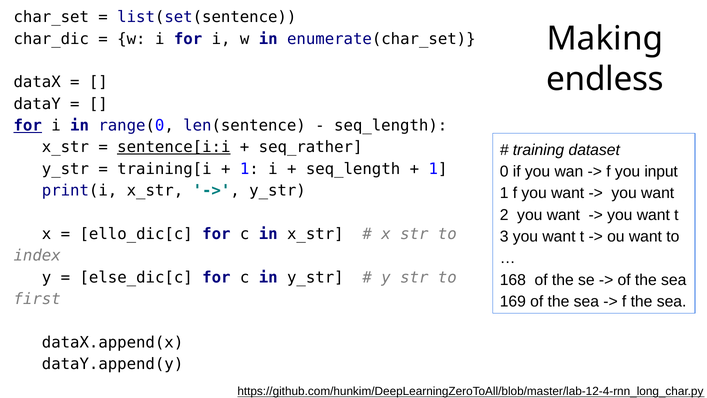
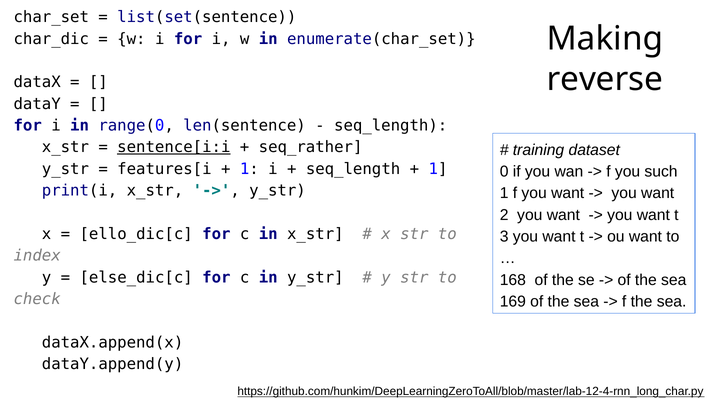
endless: endless -> reverse (605, 79)
for underline: present -> none (28, 126)
training[i: training[i -> features[i (164, 169)
input: input -> such (661, 171)
first: first -> check (37, 299)
